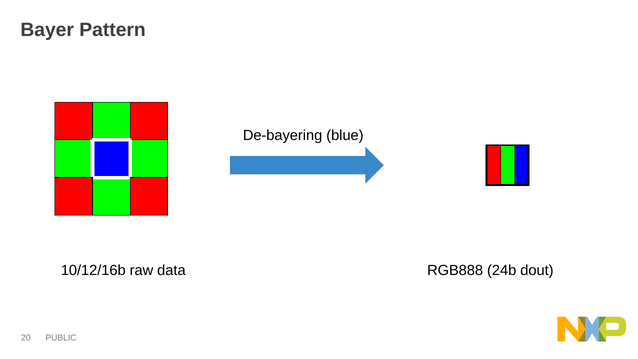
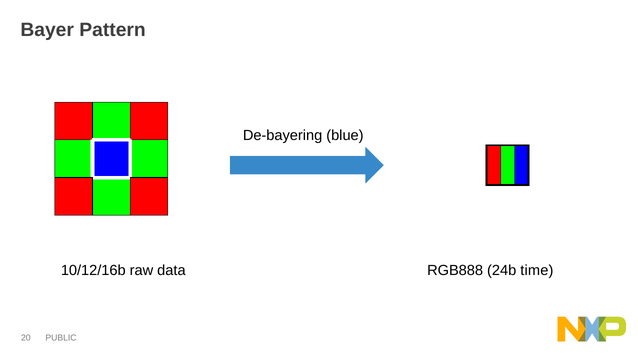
dout: dout -> time (537, 270)
